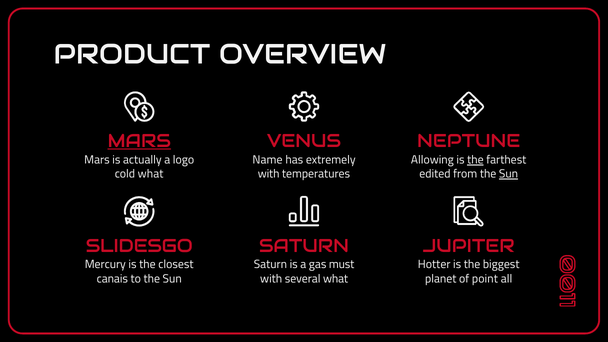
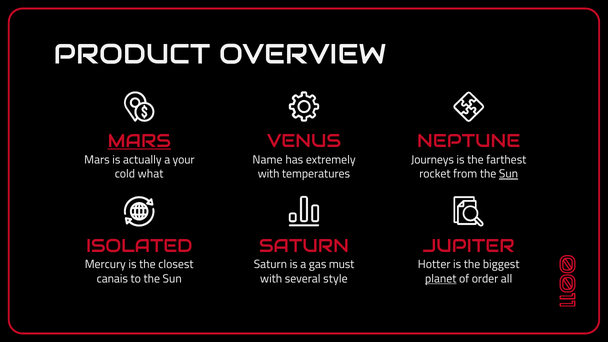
logo: logo -> your (184, 160)
Allowing: Allowing -> Journeys (432, 160)
the underline: present -> none (475, 160)
edited: edited -> rocket (435, 174)
SLIDESGO: SLIDESGO -> ISOLATED (139, 246)
several what: what -> style (335, 279)
planet underline: none -> present (441, 279)
point: point -> order (485, 279)
